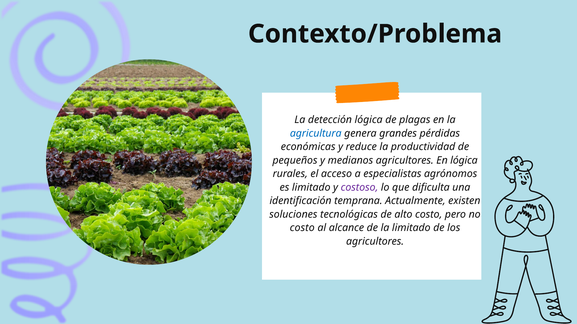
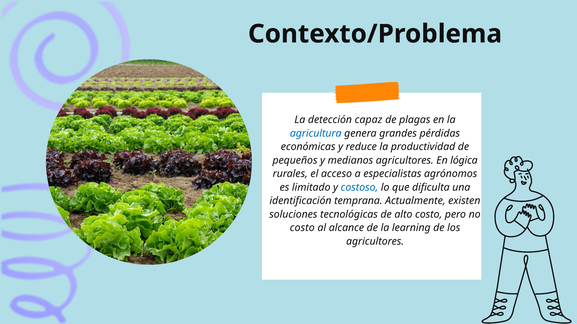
detección lógica: lógica -> capaz (369, 120)
costoso colour: purple -> blue (359, 188)
la limitado: limitado -> learning (411, 228)
